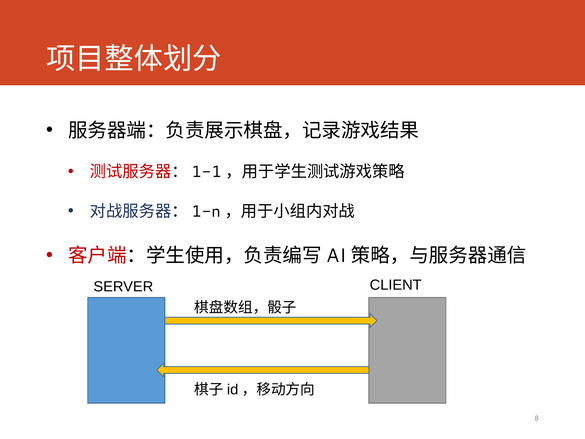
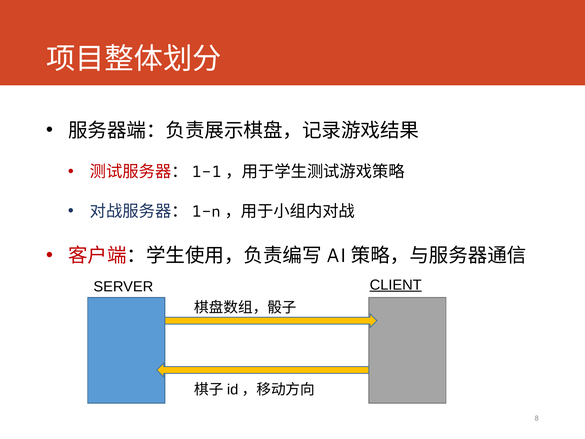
CLIENT underline: none -> present (396, 285)
